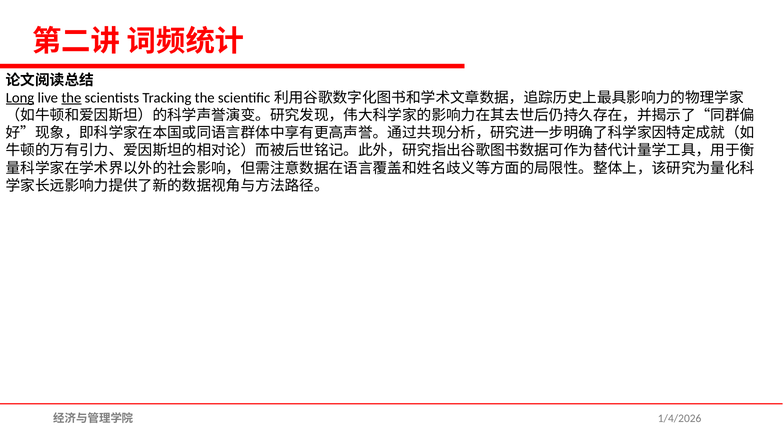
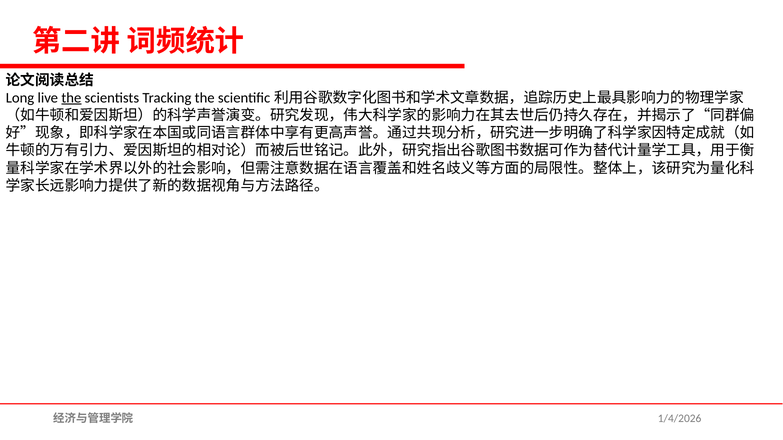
Long underline: present -> none (20, 98)
